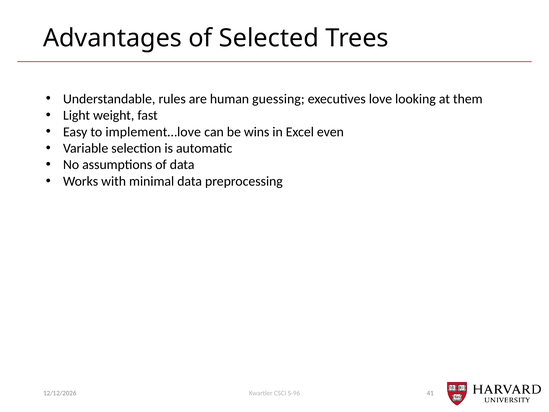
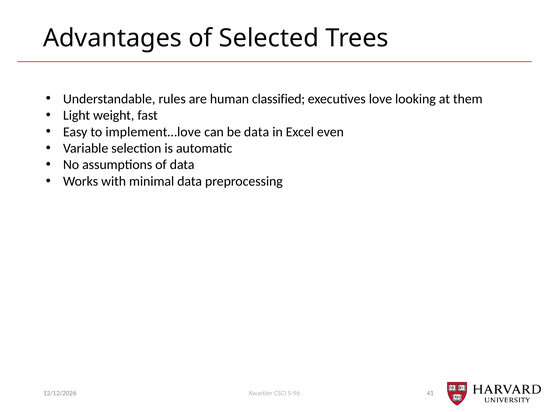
guessing: guessing -> classified (278, 99)
be wins: wins -> data (257, 132)
